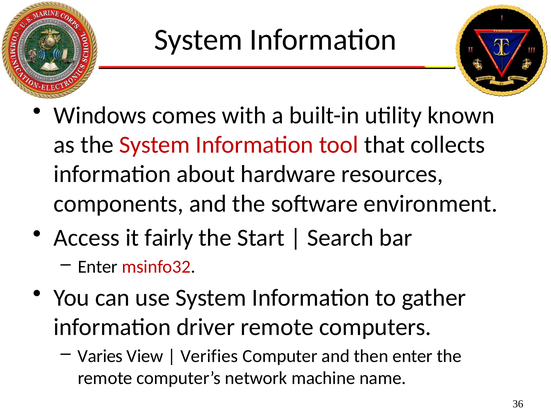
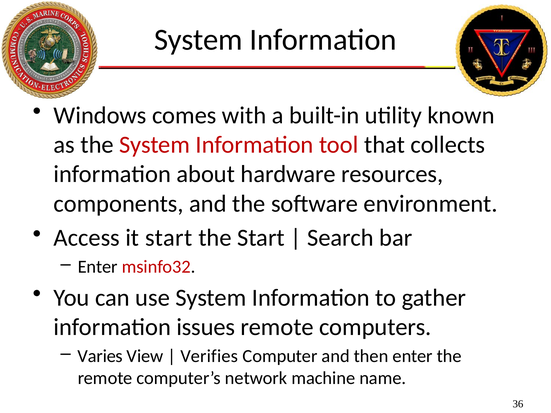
it fairly: fairly -> start (169, 238)
driver: driver -> issues (206, 327)
